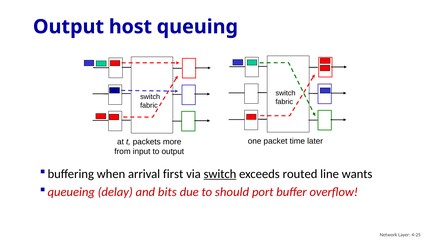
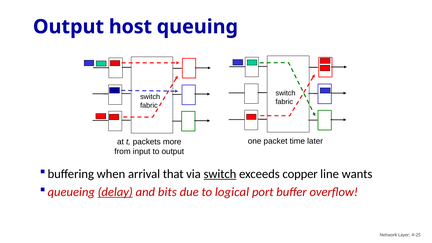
first: first -> that (173, 174)
routed: routed -> copper (300, 174)
delay underline: none -> present (115, 192)
should: should -> logical (232, 192)
